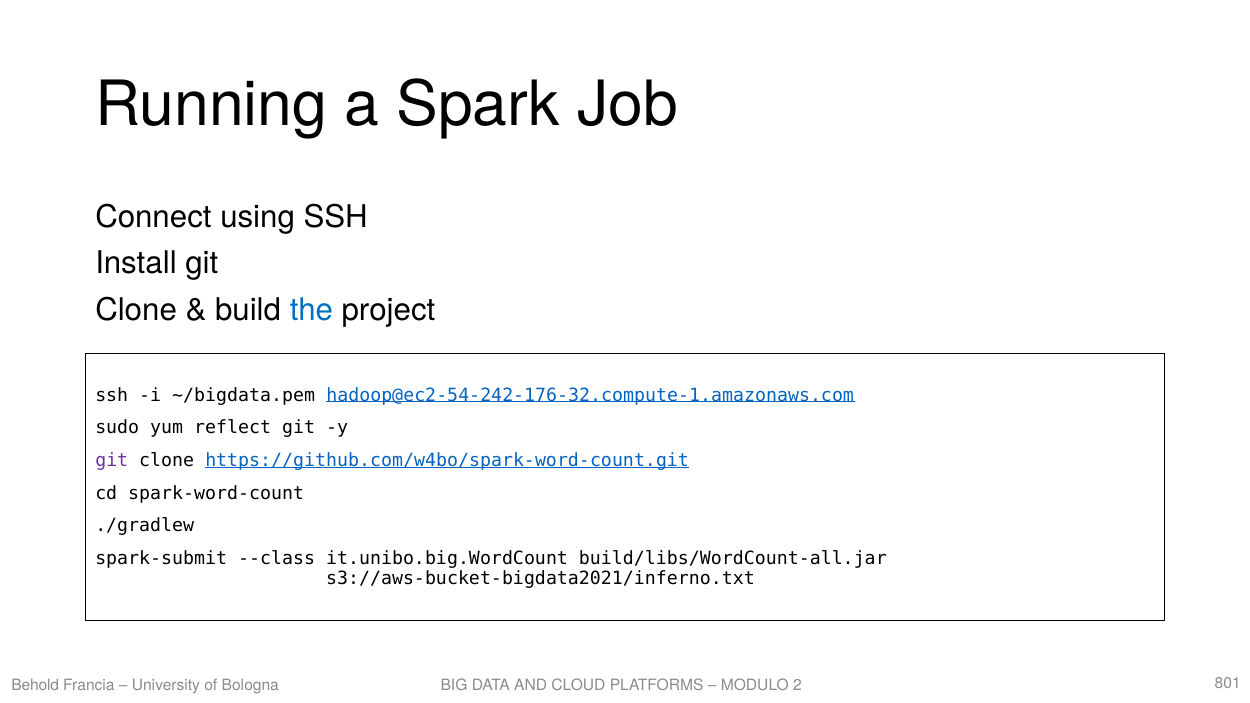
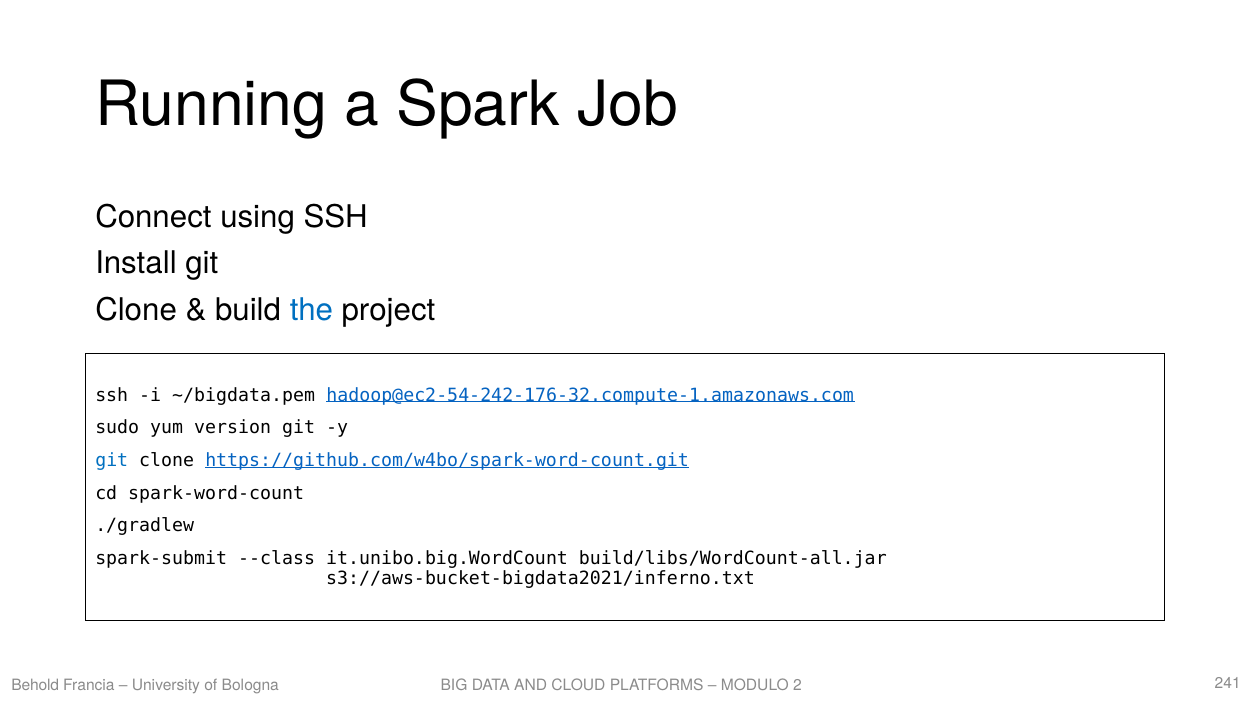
reflect: reflect -> version (233, 428)
git colour: purple -> blue (112, 461)
801: 801 -> 241 (1228, 684)
